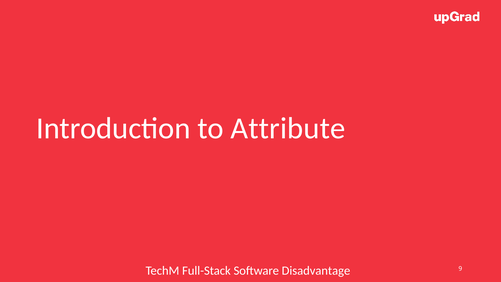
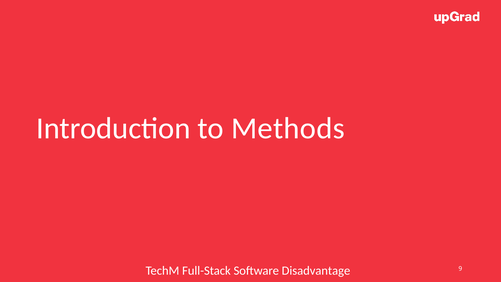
Attribute: Attribute -> Methods (288, 128)
